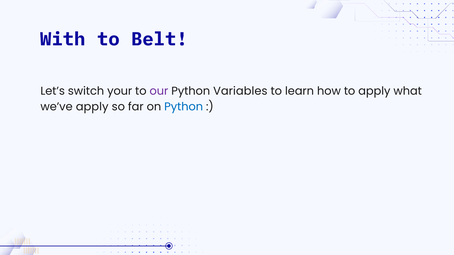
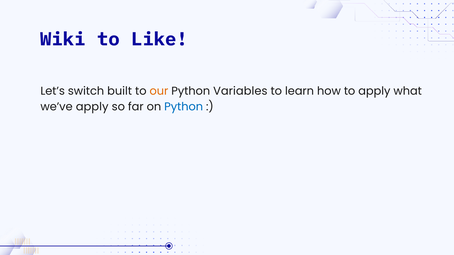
With: With -> Wiki (63, 39)
Belt: Belt -> Like (159, 39)
your: your -> built (120, 91)
our colour: purple -> orange (159, 91)
